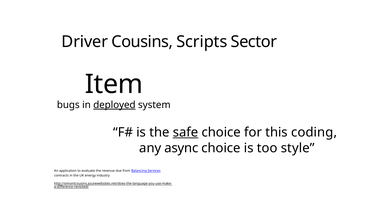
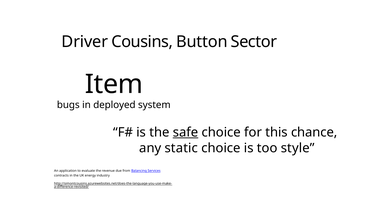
Scripts: Scripts -> Button (202, 42)
deployed underline: present -> none (114, 105)
coding: coding -> chance (314, 132)
async: async -> static (181, 148)
